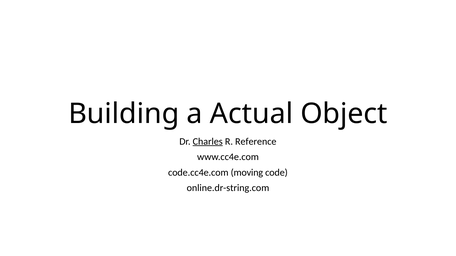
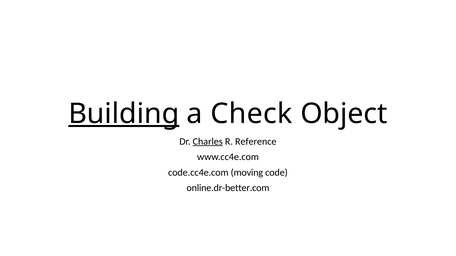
Building underline: none -> present (124, 114)
Actual: Actual -> Check (251, 114)
online.dr-string.com: online.dr-string.com -> online.dr-better.com (228, 188)
